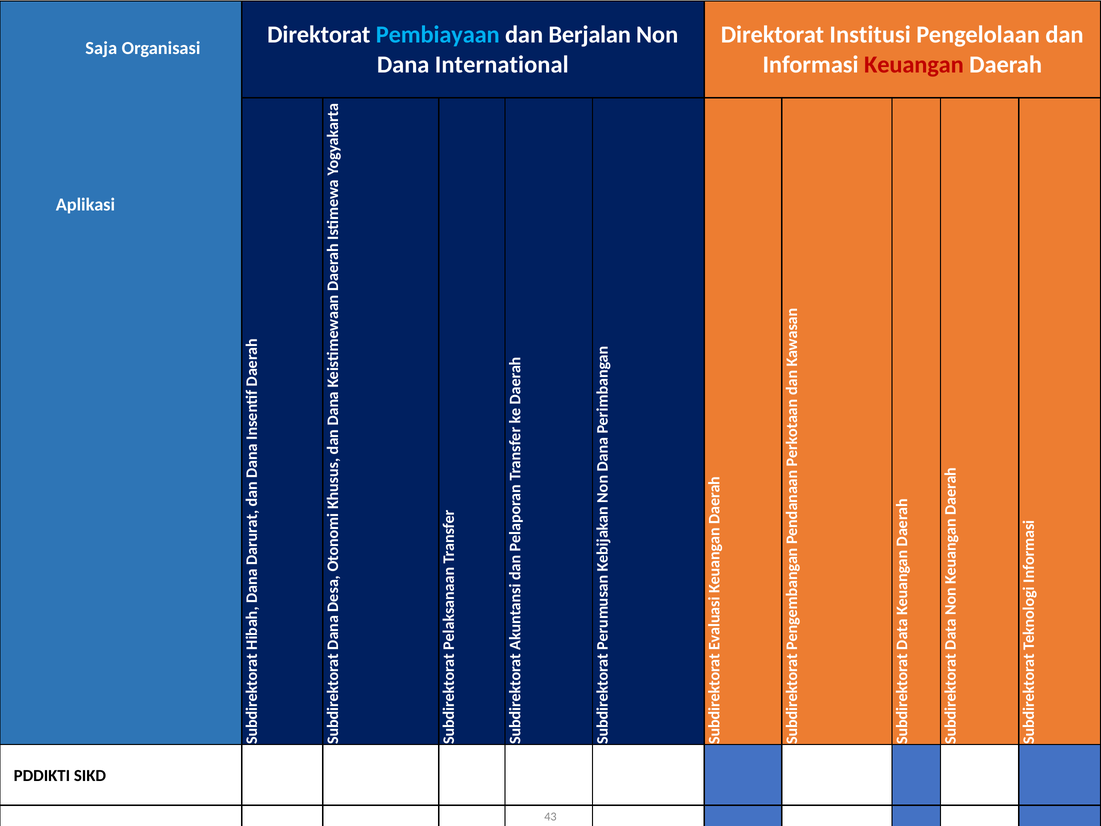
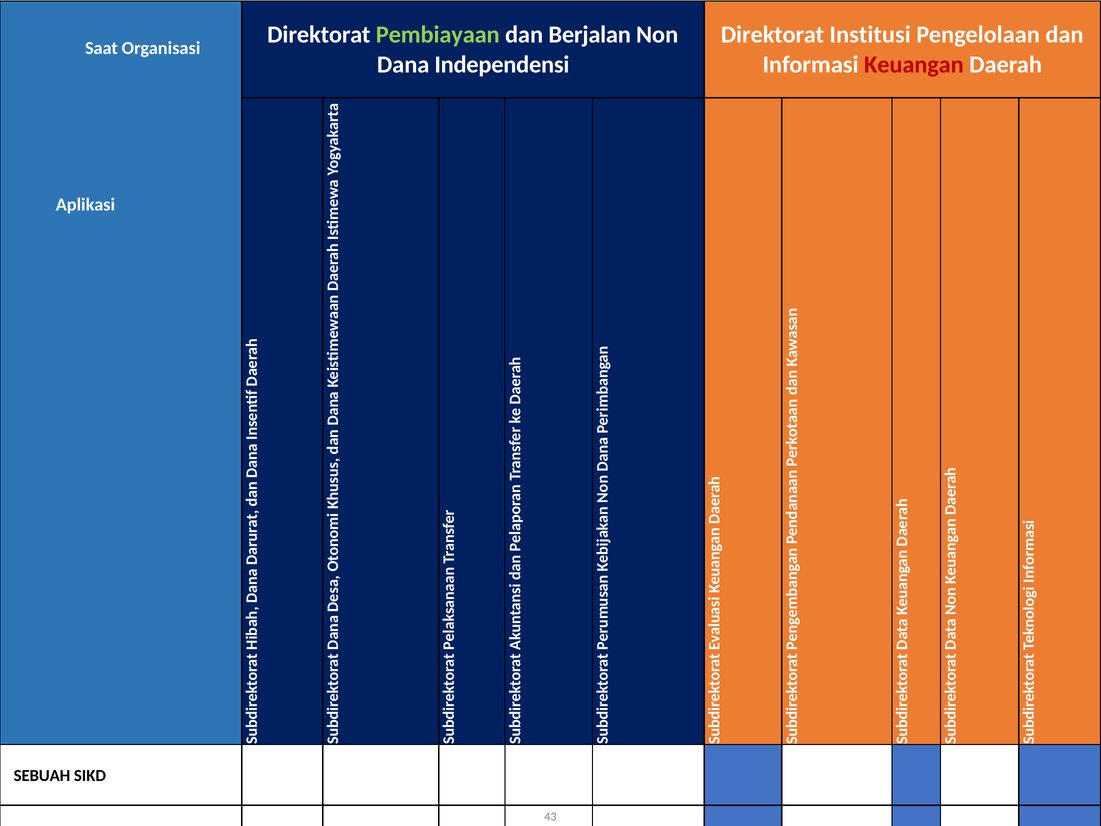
Pembiayaan colour: light blue -> light green (438, 35)
Saja: Saja -> Saat (101, 48)
International: International -> Independensi (502, 65)
PDDIKTI: PDDIKTI -> SEBUAH (42, 775)
